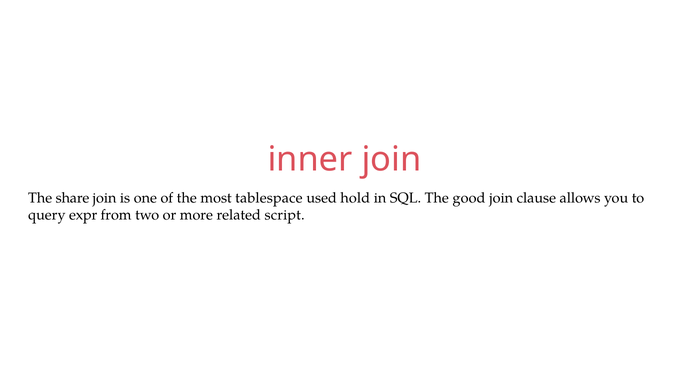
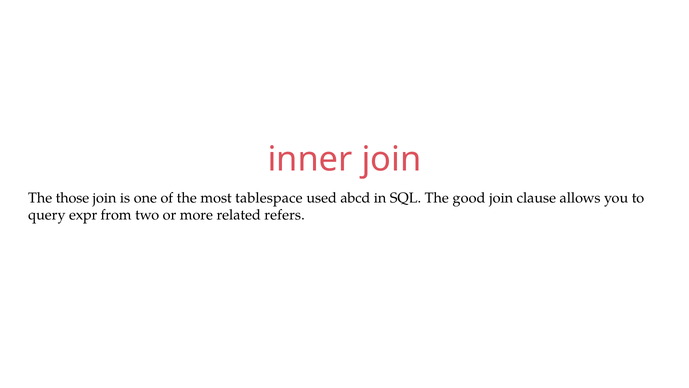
share: share -> those (72, 198)
hold: hold -> abcd (355, 198)
script: script -> refers (285, 215)
